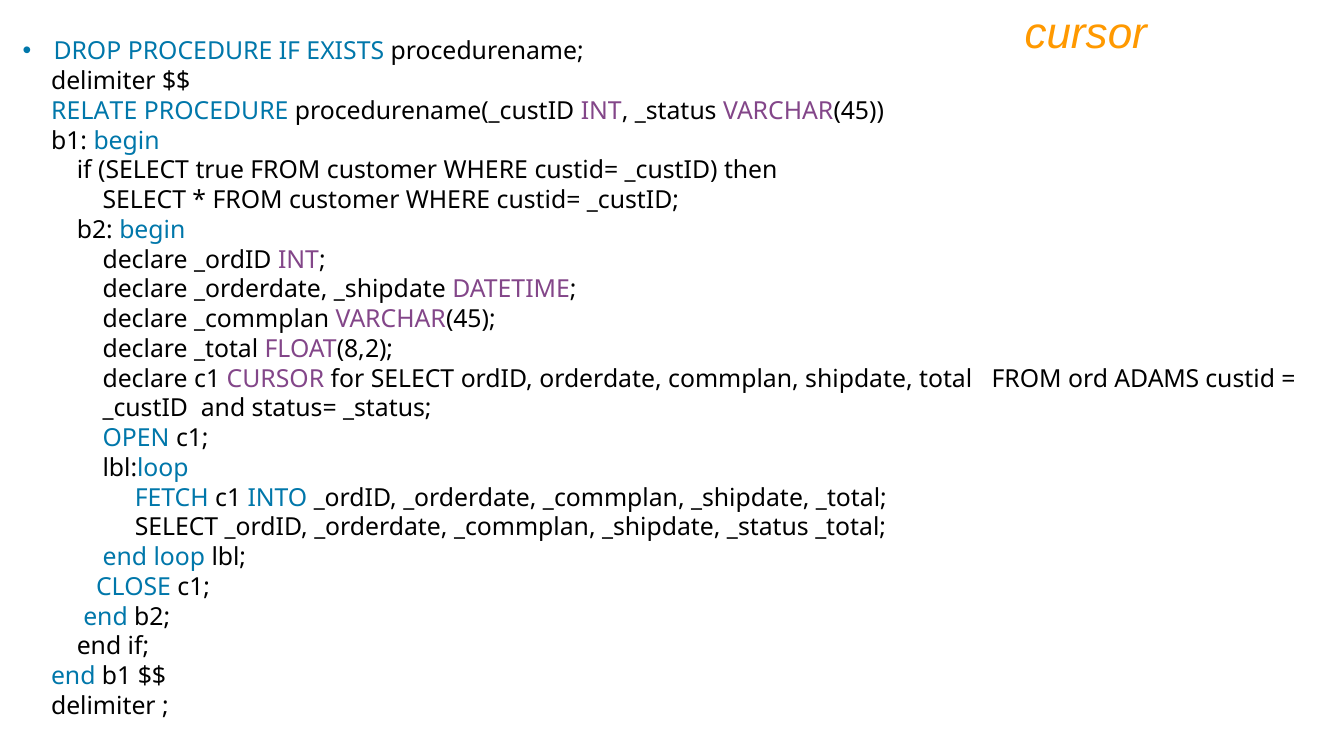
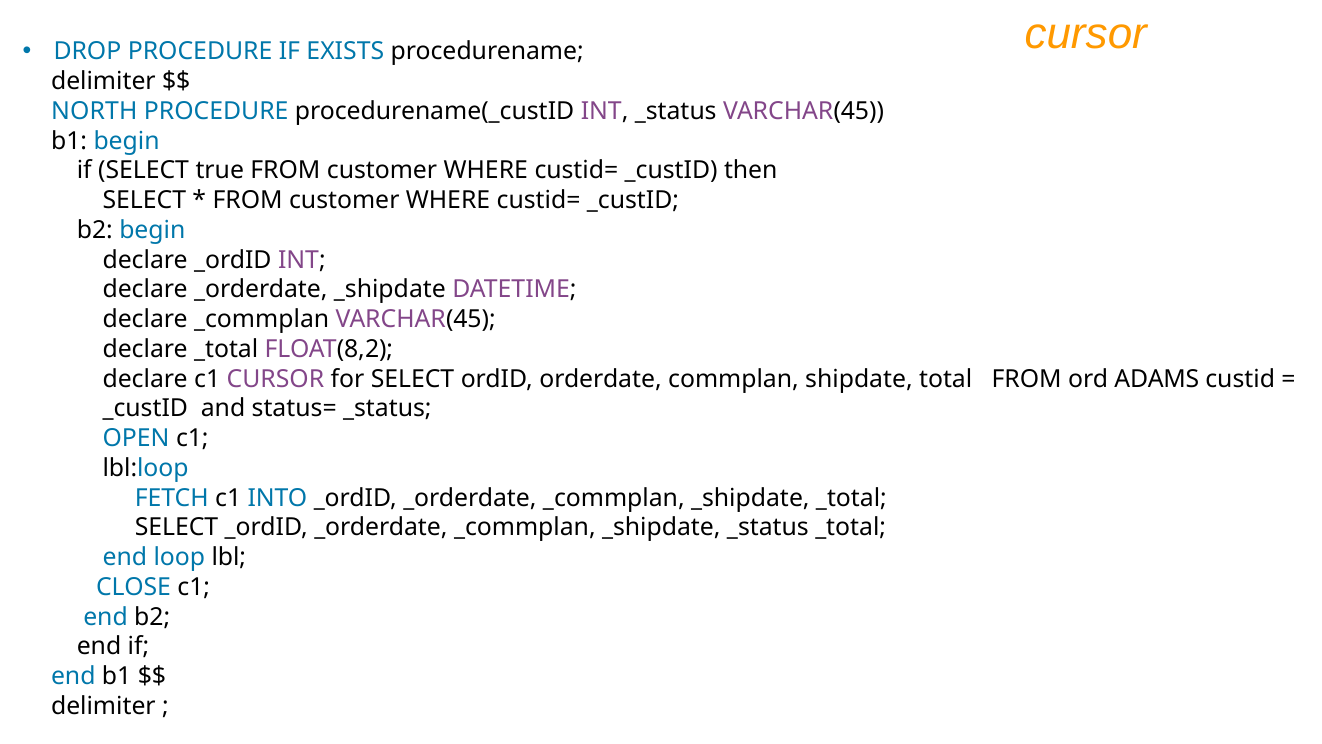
RELATE: RELATE -> NORTH (94, 111)
